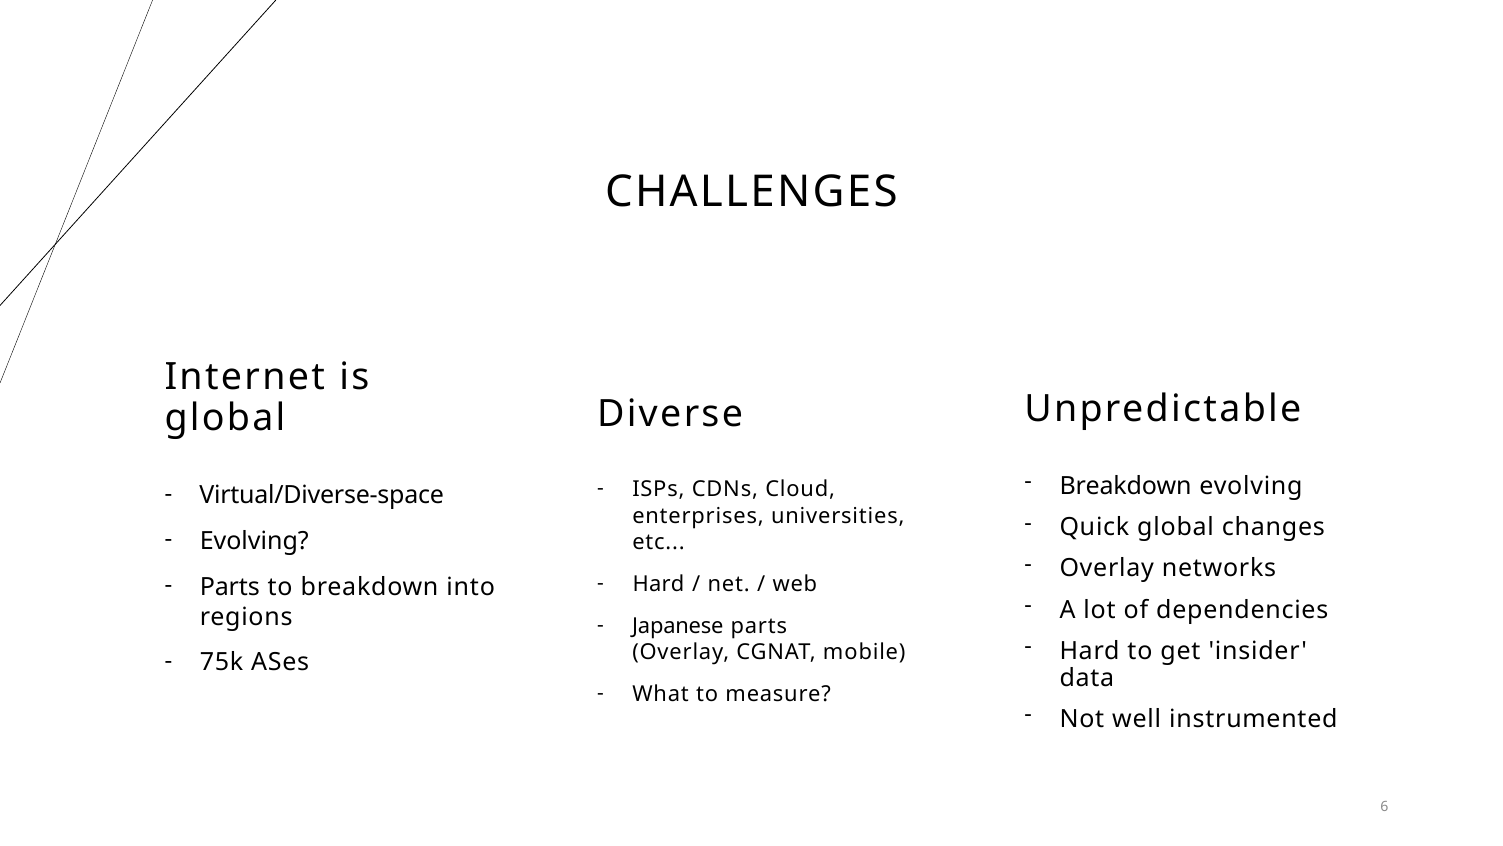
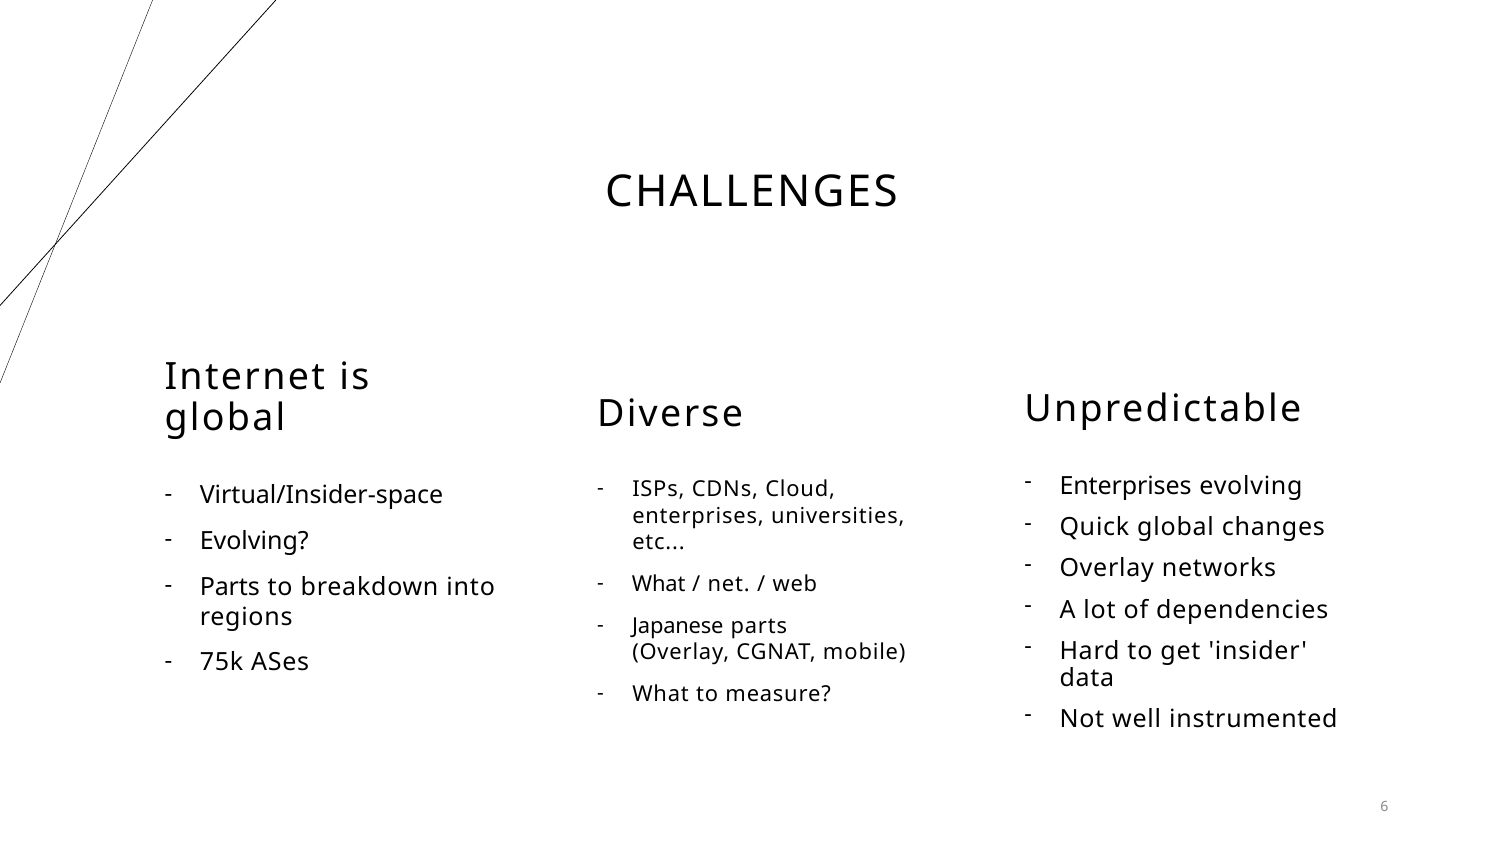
Breakdown: Breakdown -> Enterprises (1126, 486)
Virtual/Diverse-space: Virtual/Diverse-space -> Virtual/Insider-space (322, 495)
Hard: Hard -> What (659, 584)
